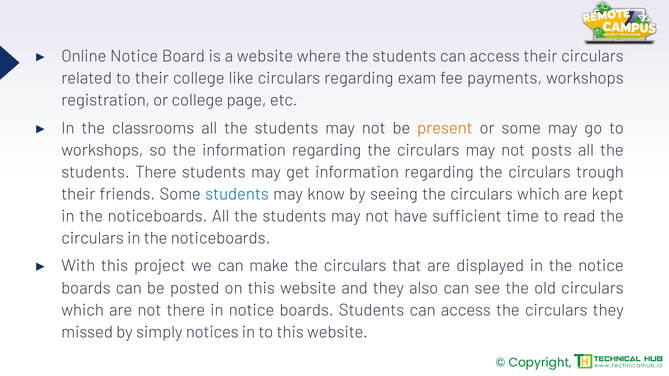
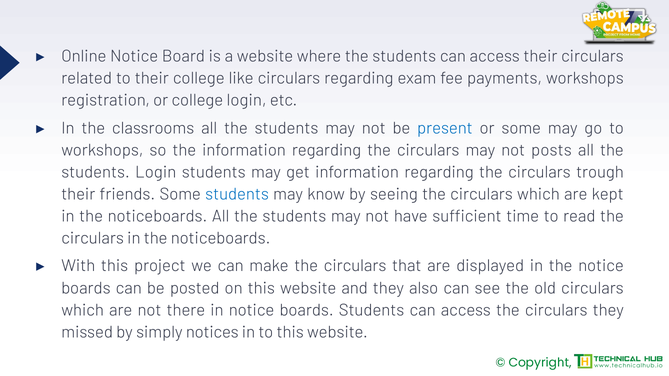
college page: page -> login (246, 101)
present colour: orange -> blue (445, 128)
students There: There -> Login (156, 172)
